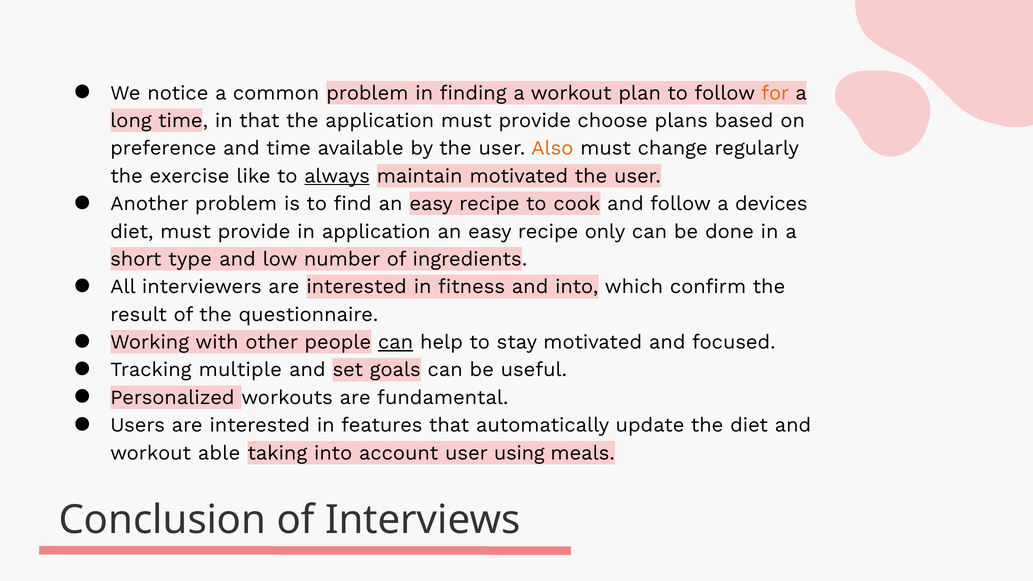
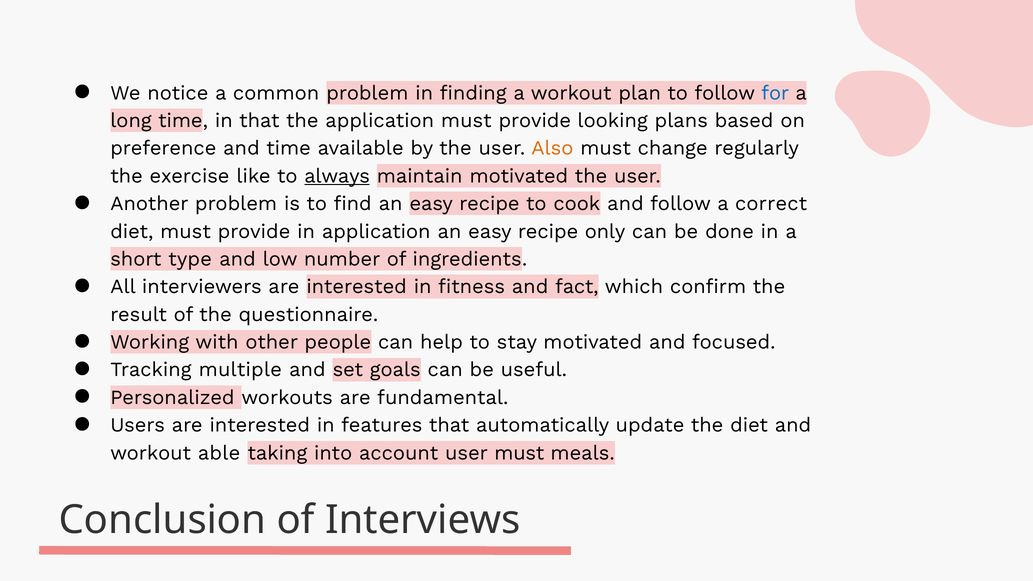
for colour: orange -> blue (775, 93)
choose: choose -> looking (613, 121)
devices: devices -> correct (771, 204)
and into: into -> fact (577, 287)
can underline: present -> none (396, 342)
user using: using -> must (519, 453)
